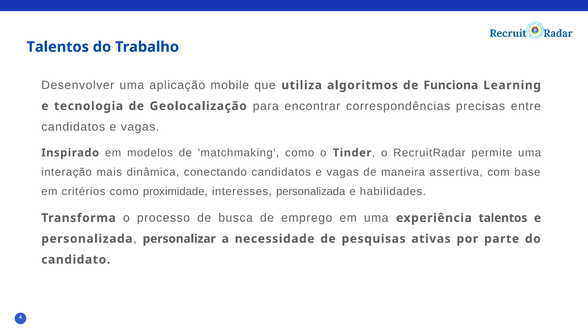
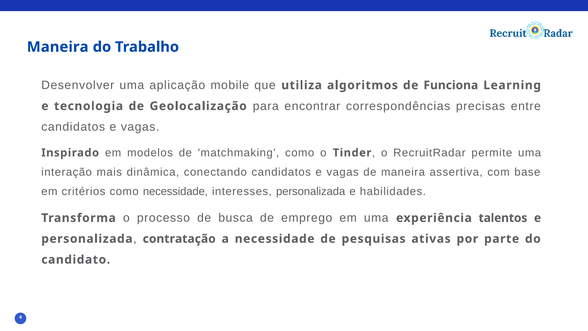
Talentos: Talentos -> Maneira (58, 47)
como proximidade: proximidade -> necessidade (175, 191)
personalizar: personalizar -> contratação (179, 239)
